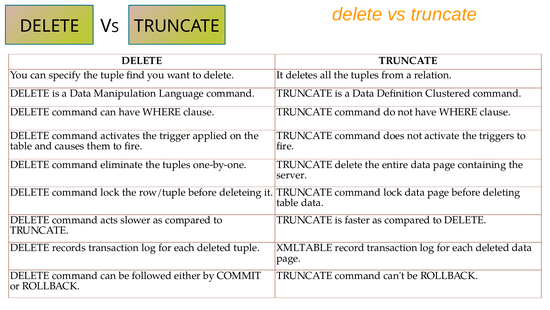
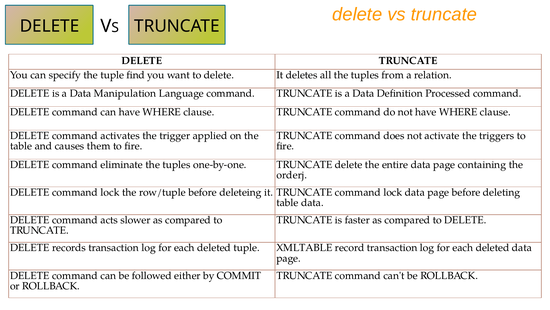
Clustered: Clustered -> Processed (448, 93)
server: server -> orderj (292, 175)
